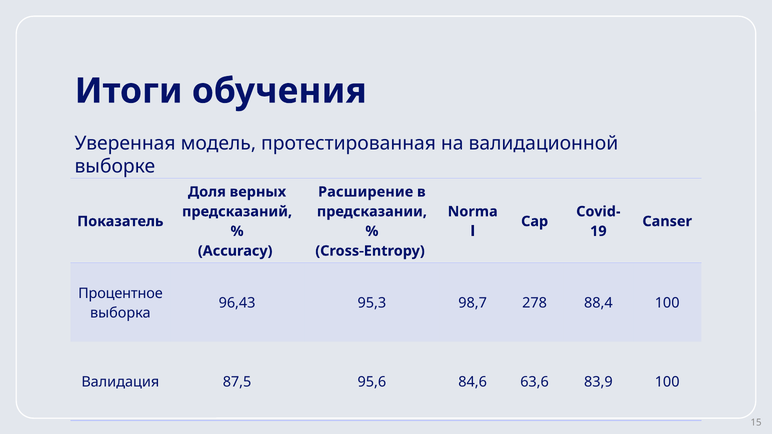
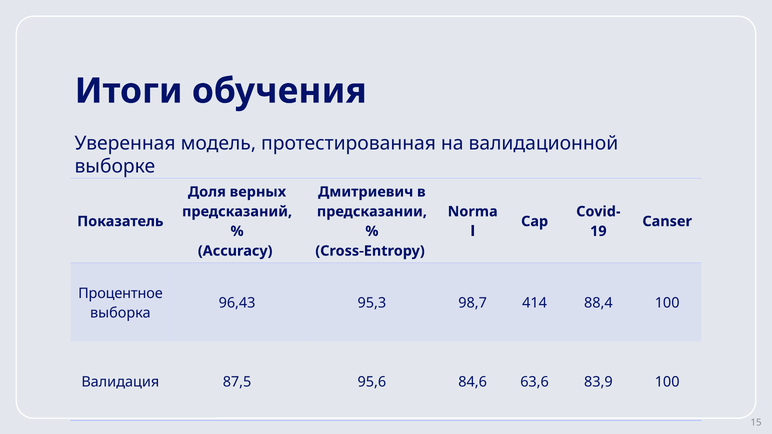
Расширение: Расширение -> Дмитриевич (366, 192)
278: 278 -> 414 (535, 303)
